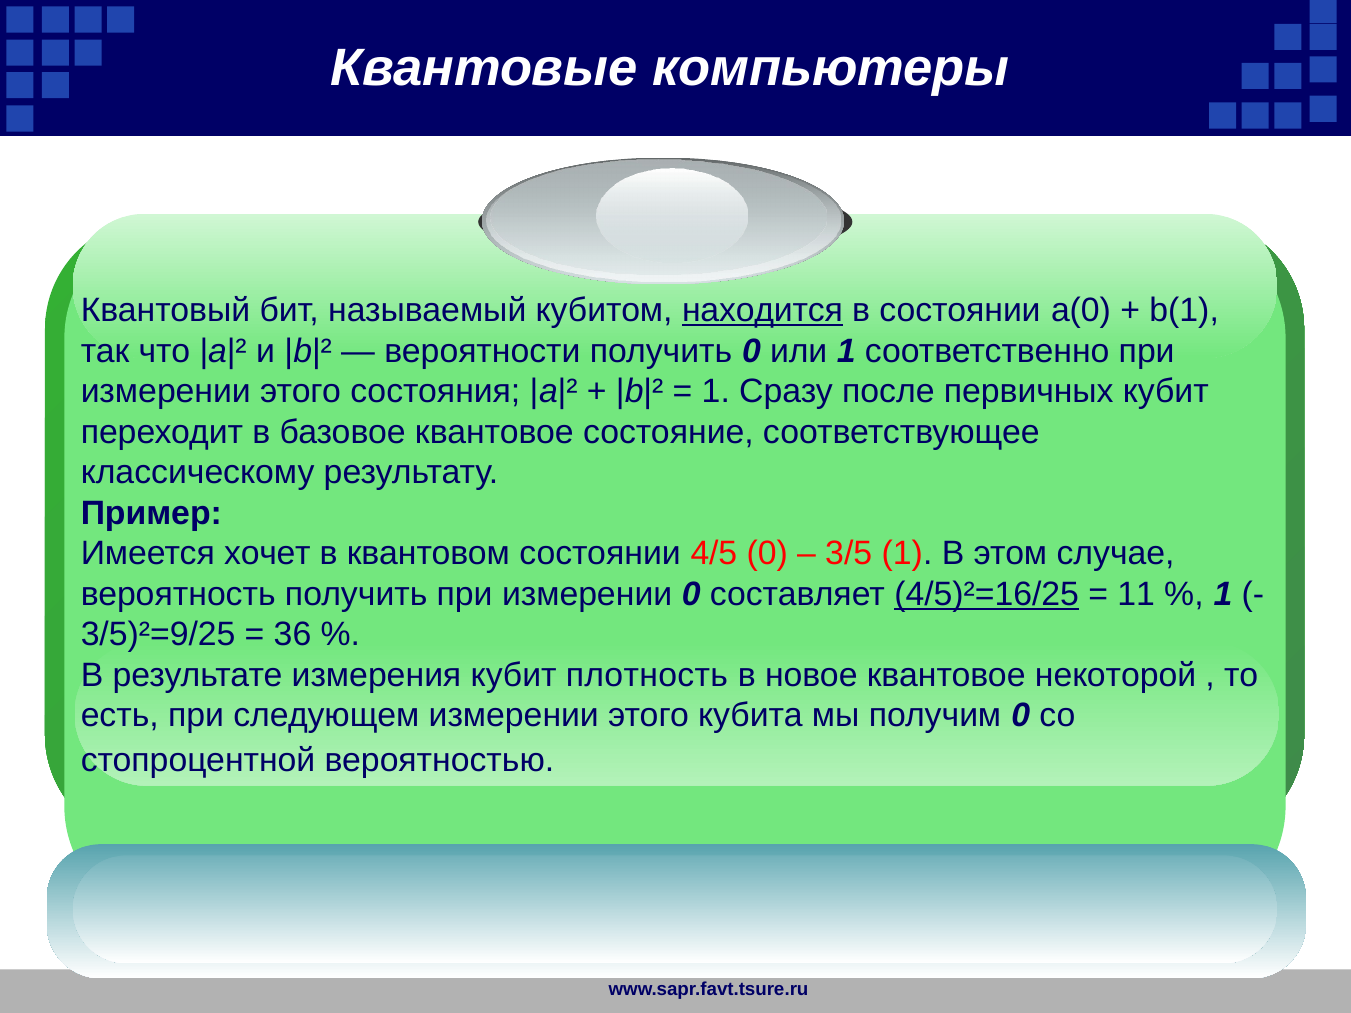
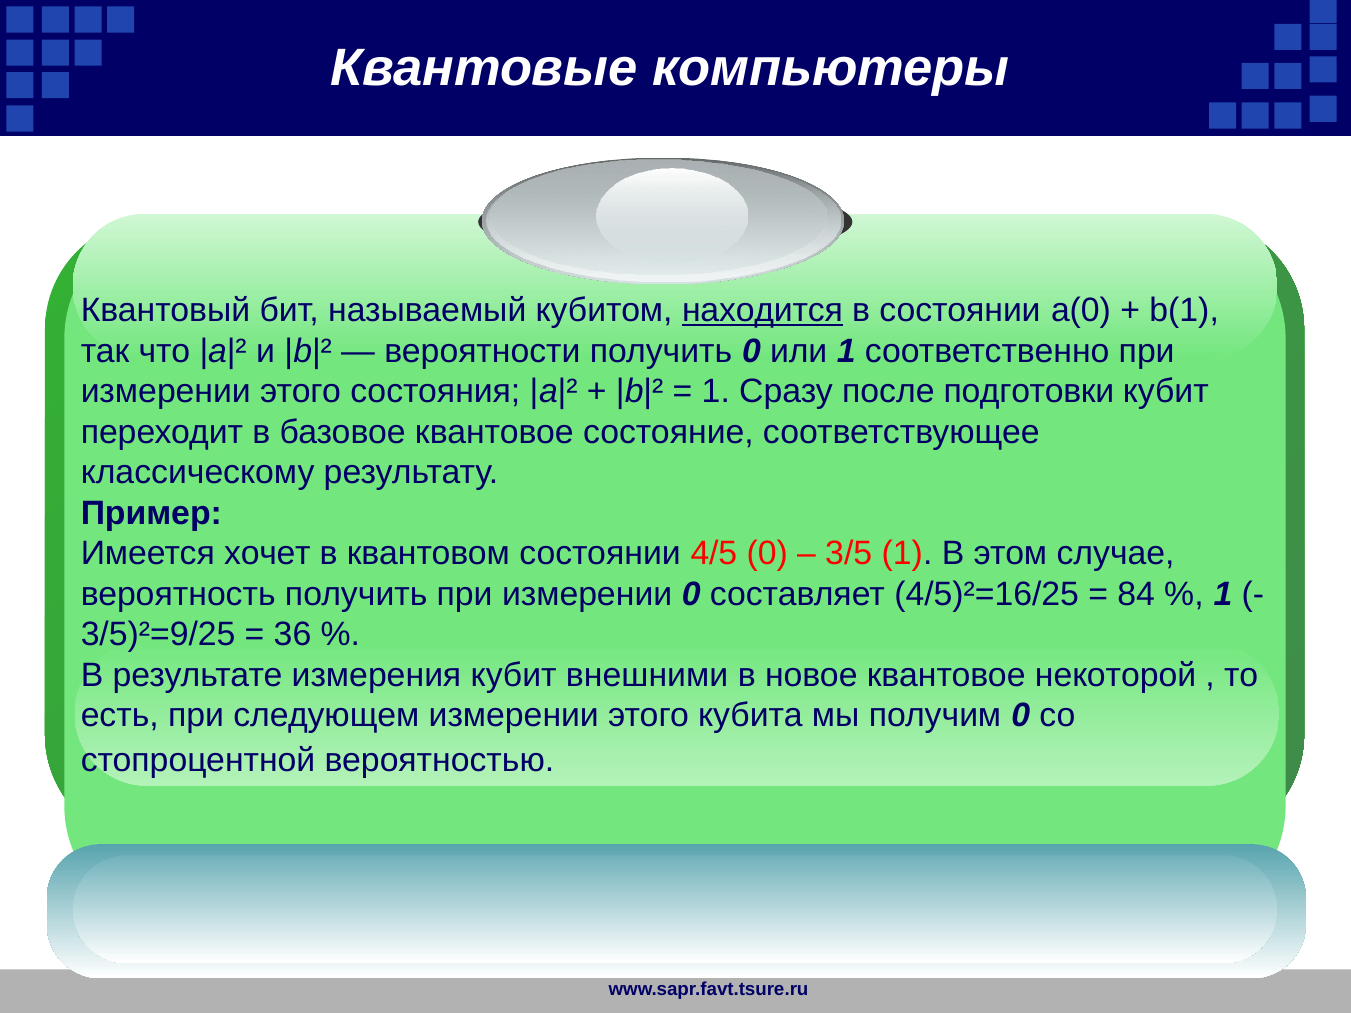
первичных: первичных -> подготовки (1029, 392)
4/5)²=16/25 underline: present -> none (987, 594)
11: 11 -> 84 (1136, 594)
плотность: плотность -> внешними (647, 675)
